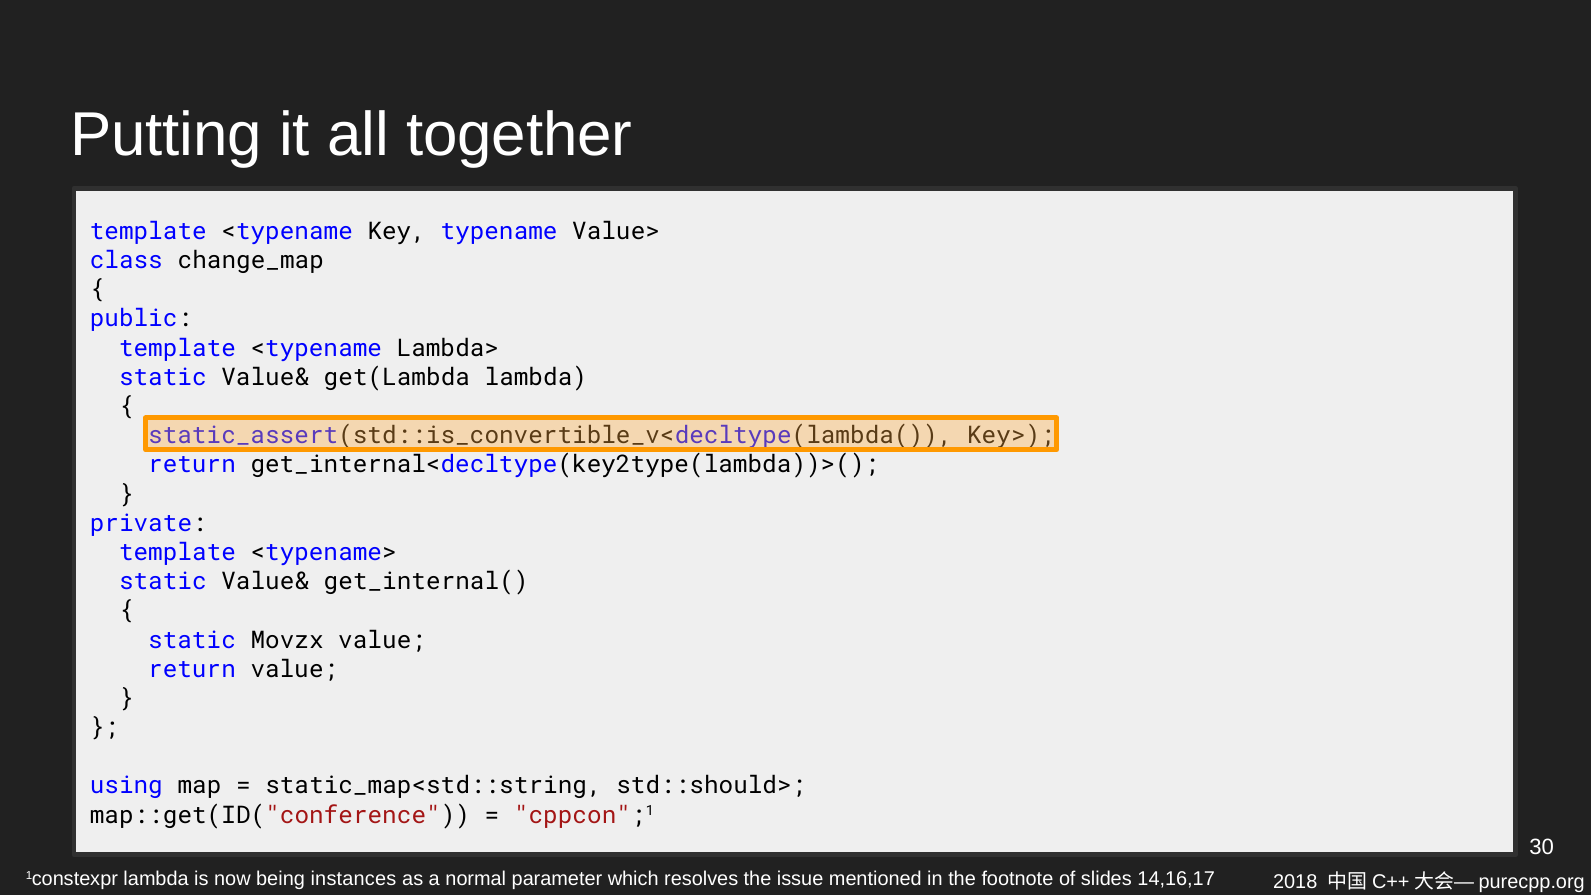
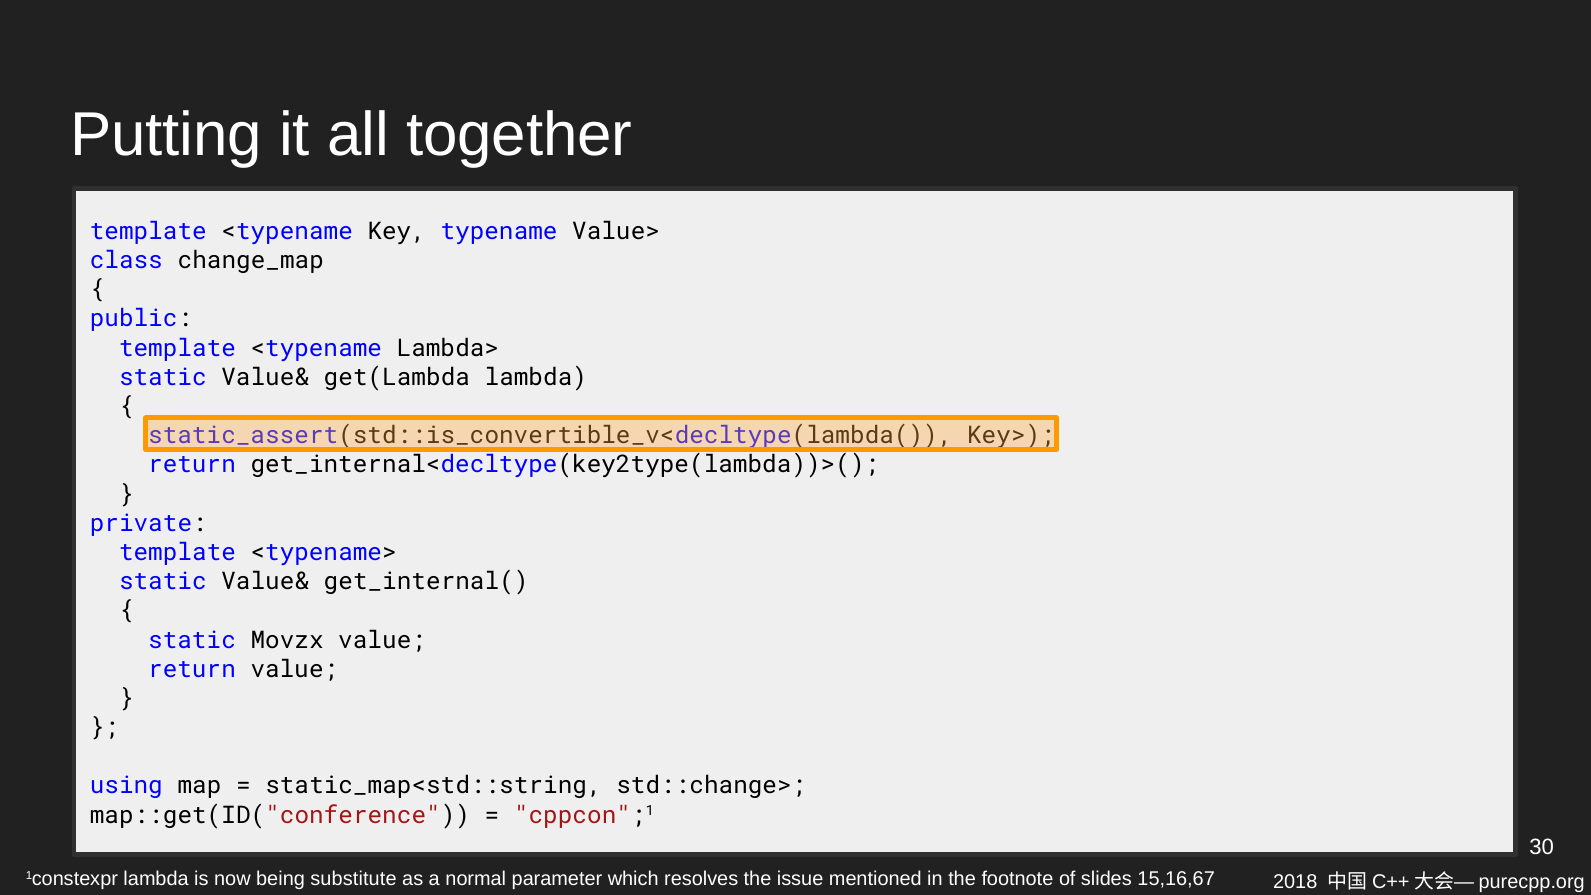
std::should>: std::should> -> std::change> (711, 786)
instances: instances -> substitute (354, 879)
14,16,17: 14,16,17 -> 15,16,67 (1176, 879)
